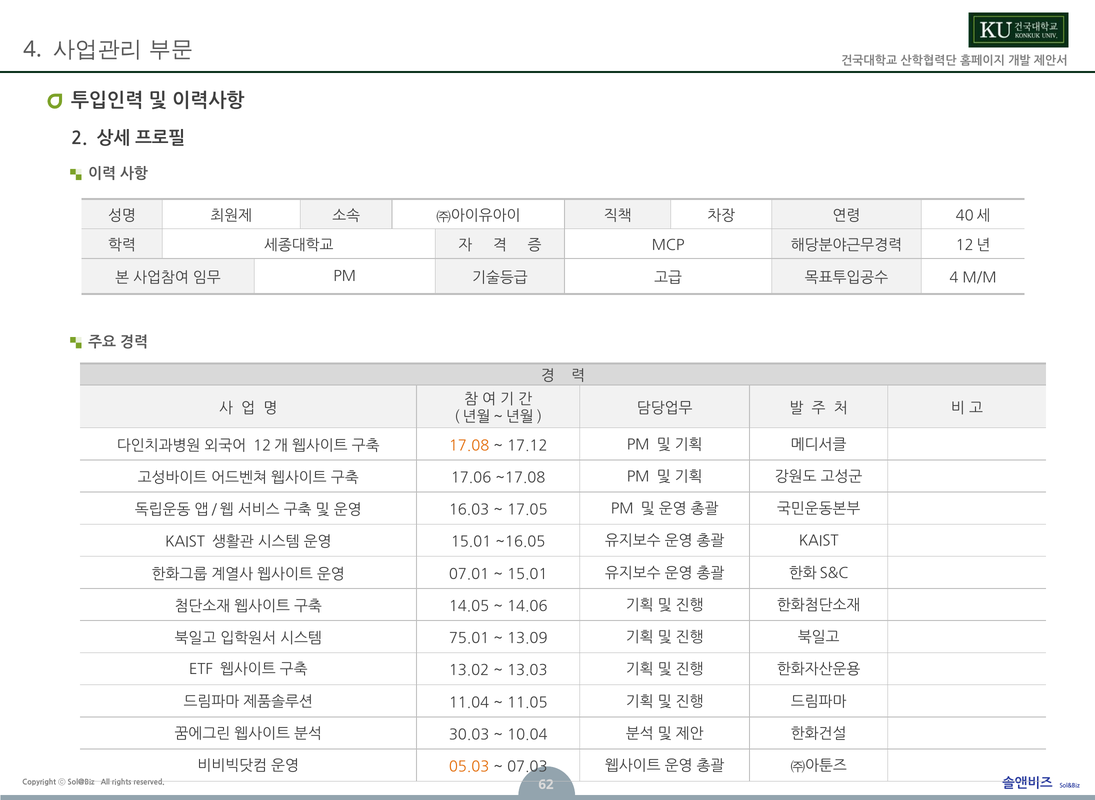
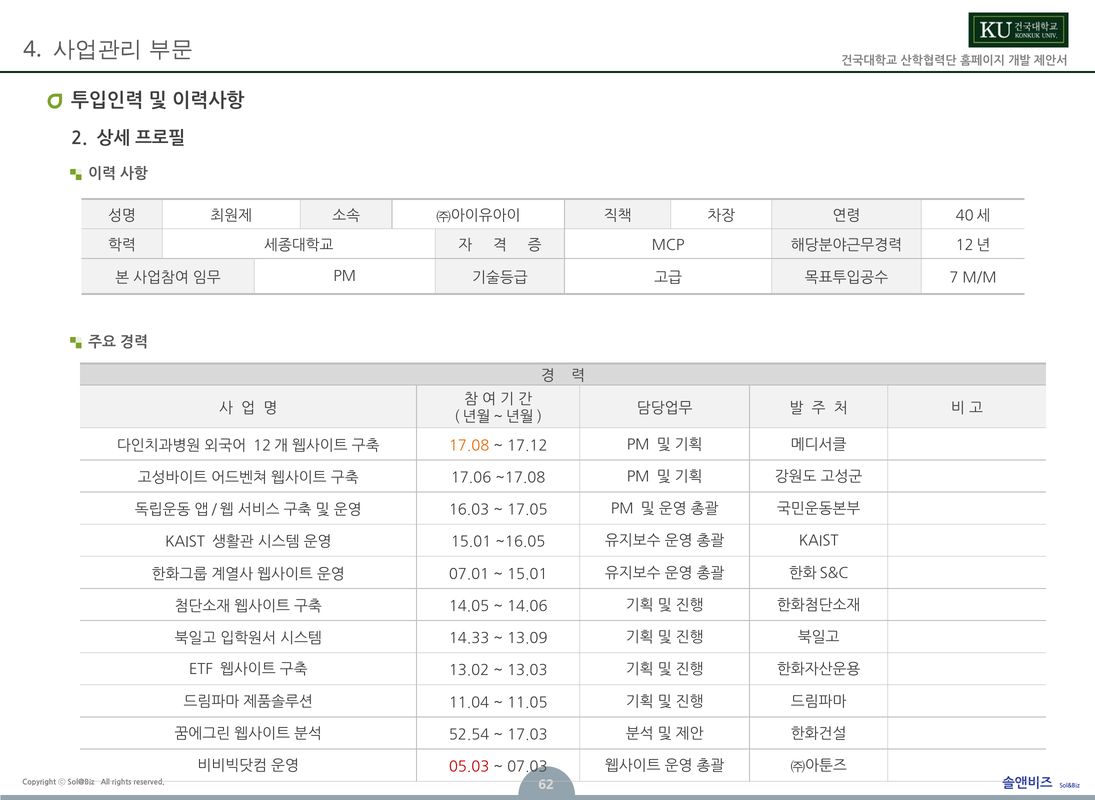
4: 4 -> 7 (954, 278)
75.01: 75.01 -> 14.33 (469, 639)
30.03: 30.03 -> 52.54 (469, 735)
10.04: 10.04 -> 17.03 (527, 735)
05.03 colour: orange -> red (469, 767)
